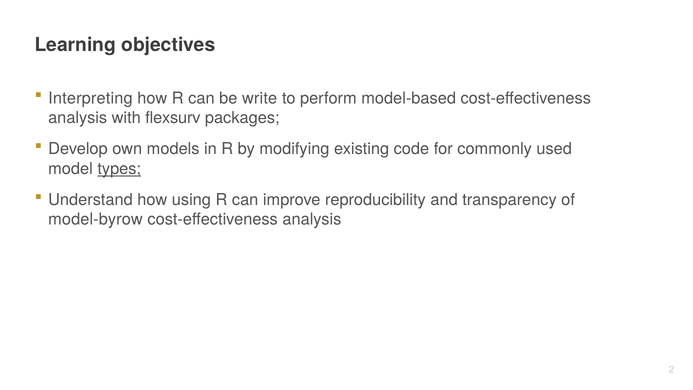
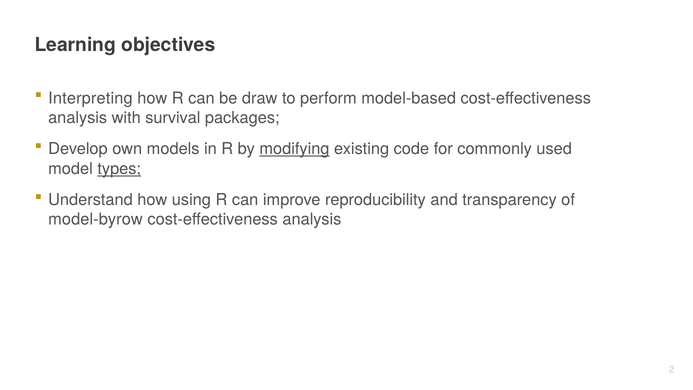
write: write -> draw (260, 98)
flexsurv: flexsurv -> survival (173, 118)
modifying underline: none -> present (294, 149)
